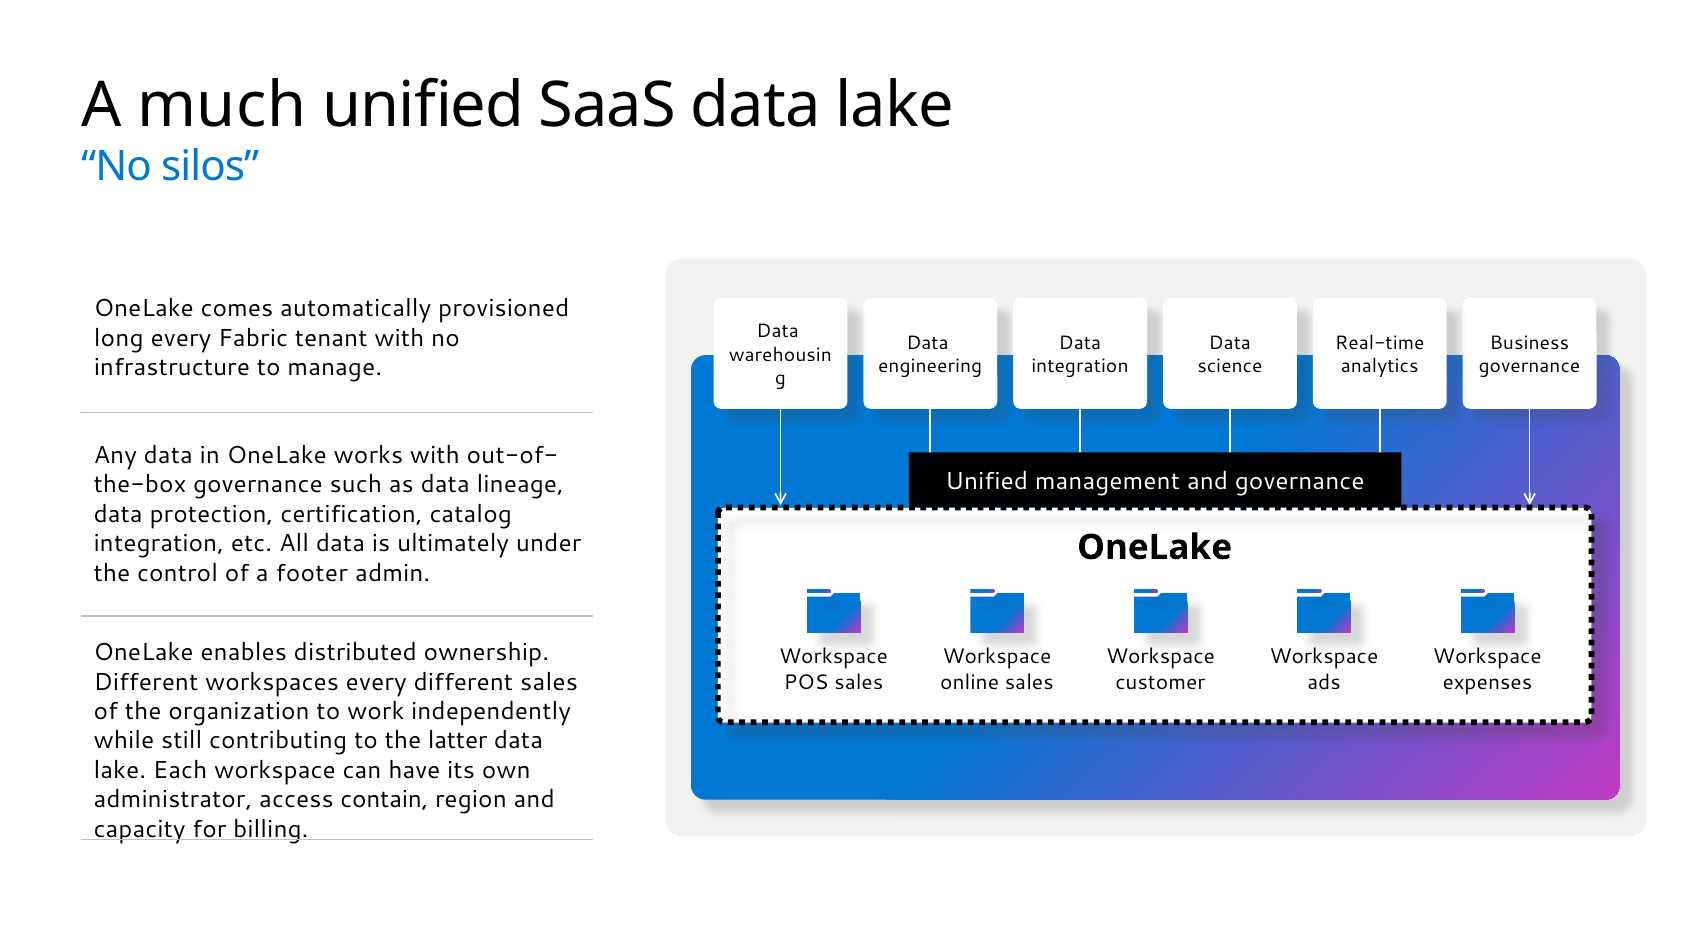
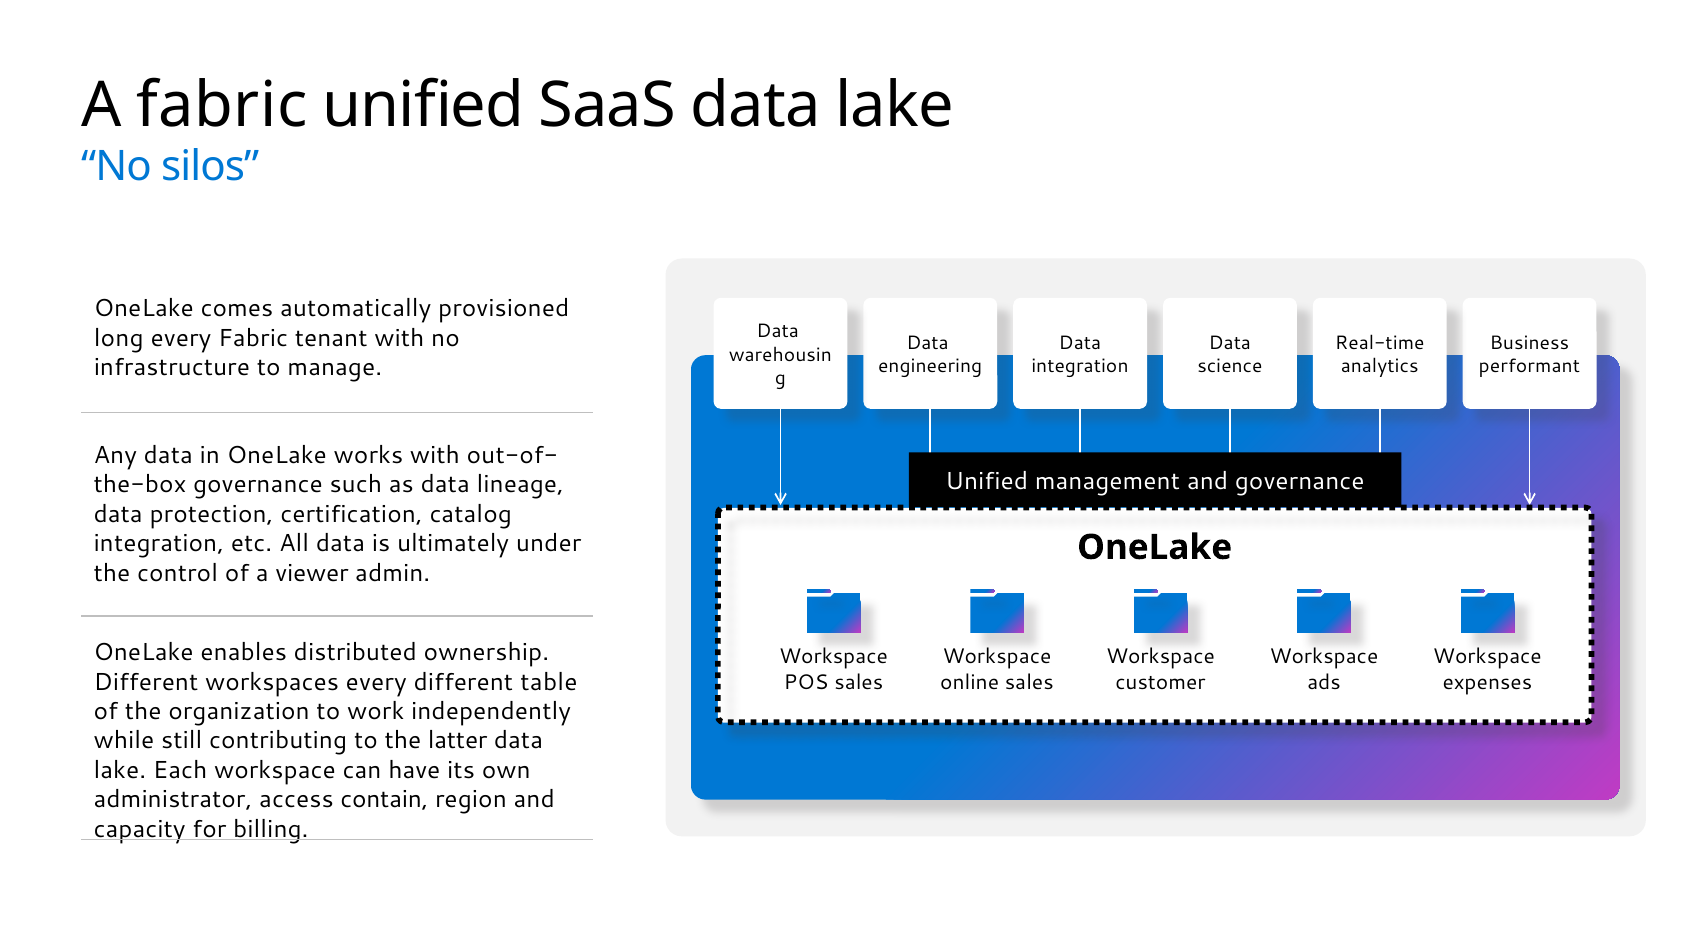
A much: much -> fabric (222, 105)
governance: governance -> performant (1529, 366)
footer: footer -> viewer (312, 573)
different sales: sales -> table (549, 682)
